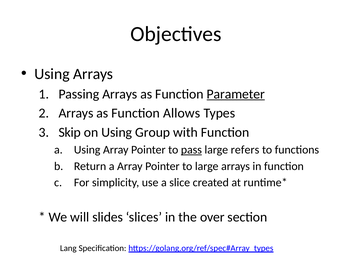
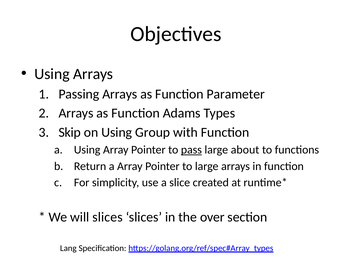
Parameter underline: present -> none (236, 94)
Allows: Allows -> Adams (182, 113)
refers: refers -> about (245, 150)
will slides: slides -> slices (108, 217)
